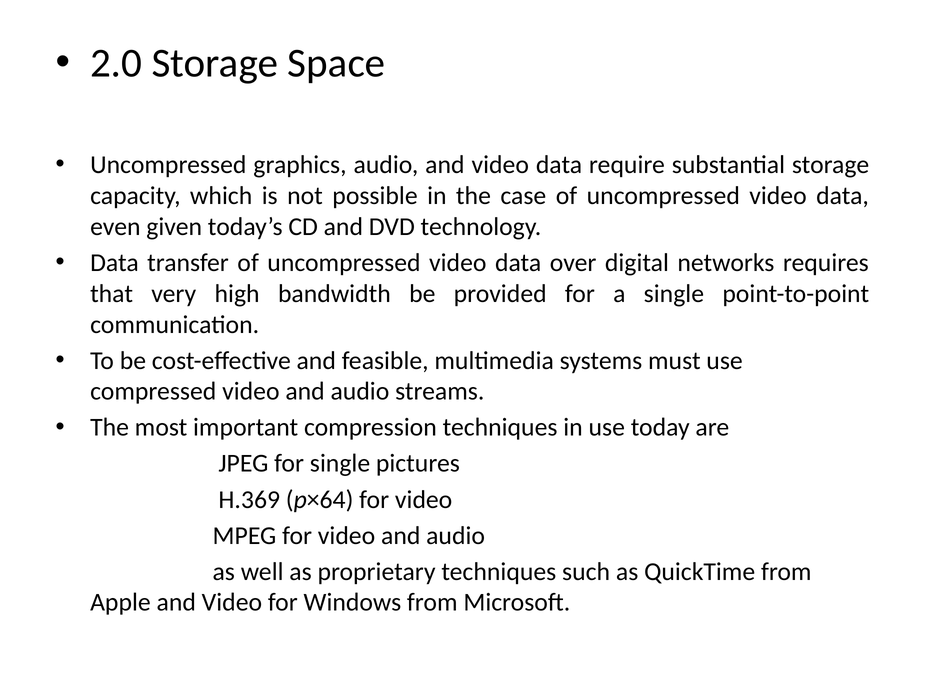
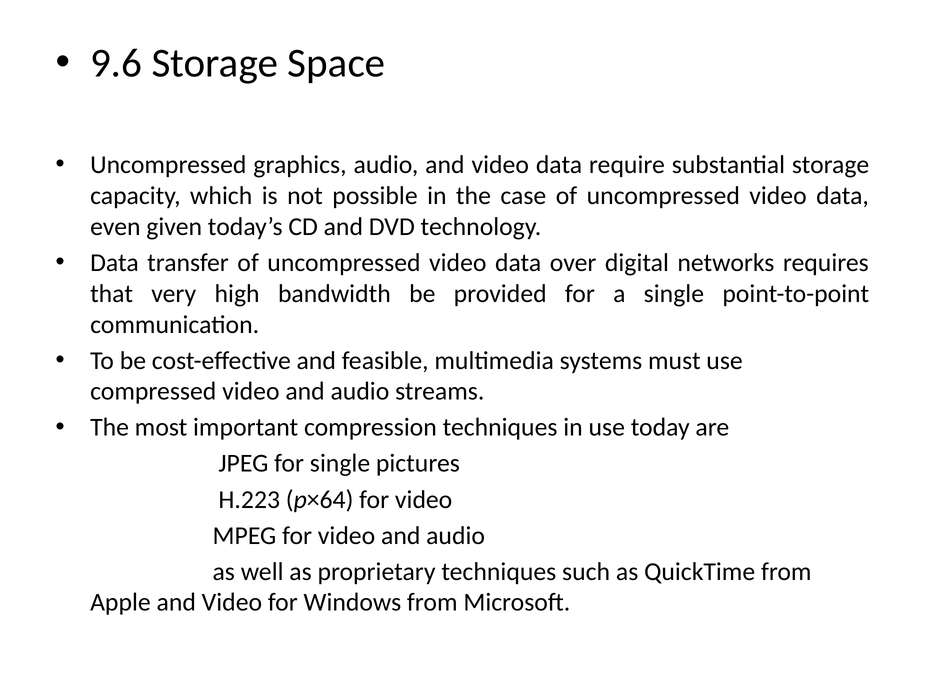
2.0: 2.0 -> 9.6 (116, 63)
H.369: H.369 -> H.223 (249, 499)
